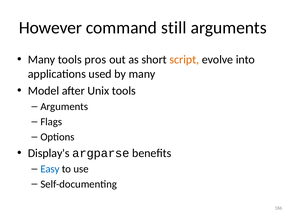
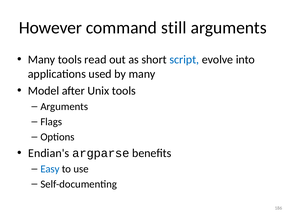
pros: pros -> read (95, 59)
script colour: orange -> blue (184, 59)
Display's: Display's -> Endian's (49, 153)
